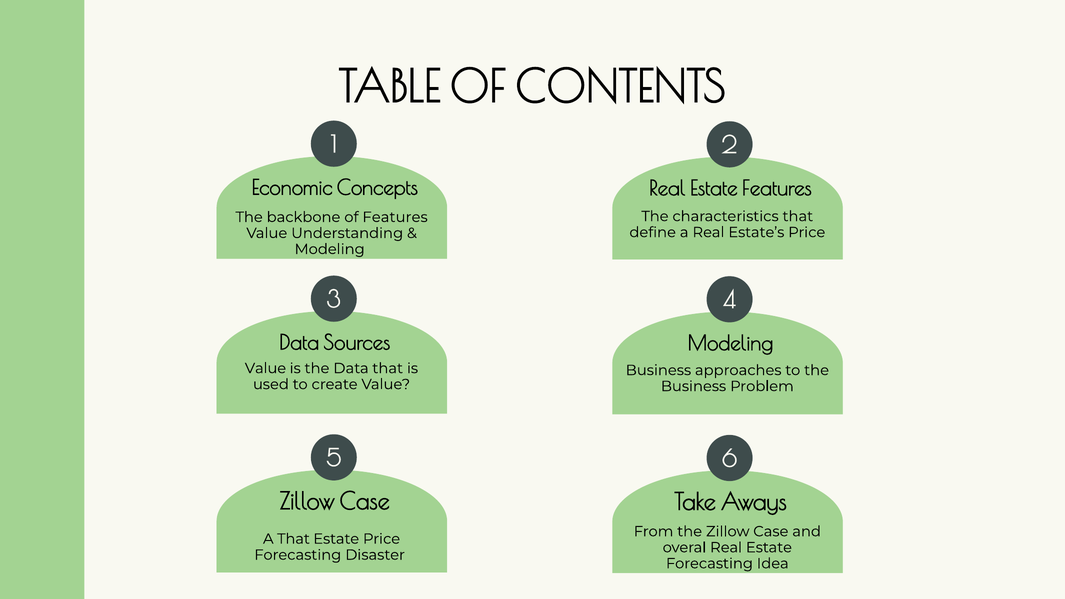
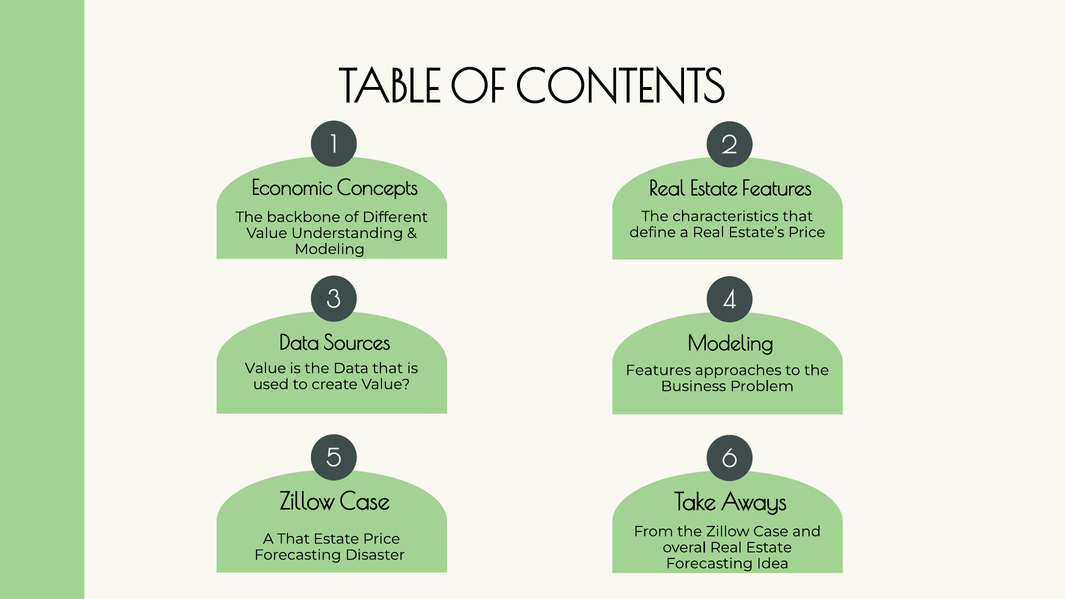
of Features: Features -> Different (395, 217)
Business: Business -> Features (658, 370)
